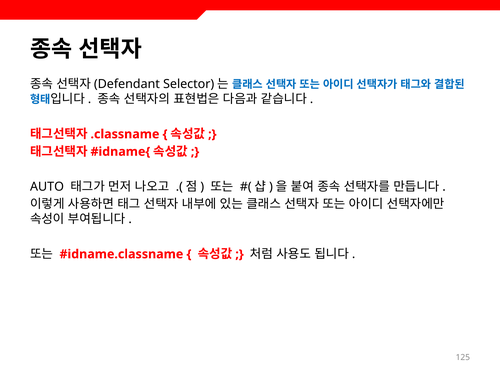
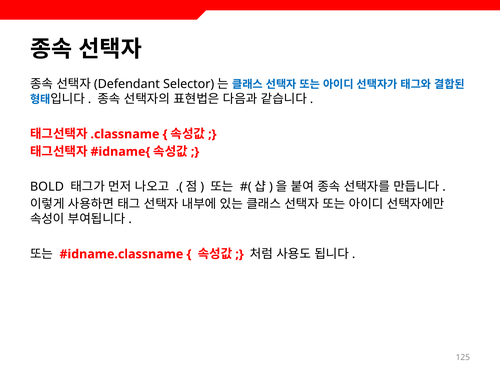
AUTO: AUTO -> BOLD (47, 187)
